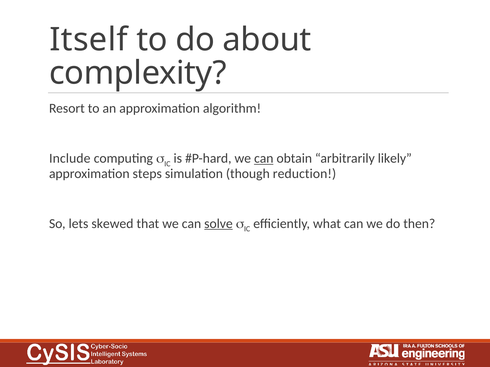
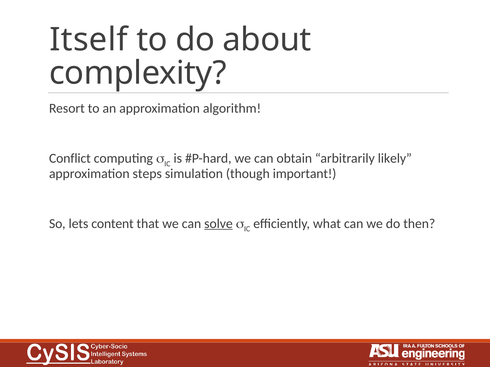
Include: Include -> Conflict (70, 159)
can underline: present -> none (264, 159)
reduction: reduction -> important (305, 174)
skewed: skewed -> content (113, 224)
